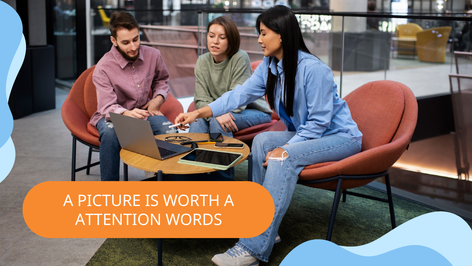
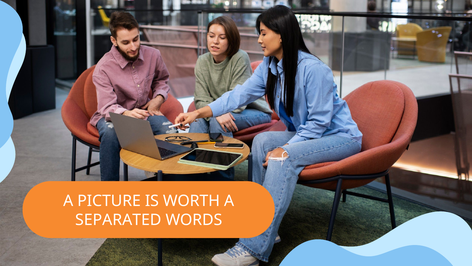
ATTENTION: ATTENTION -> SEPARATED (118, 220)
